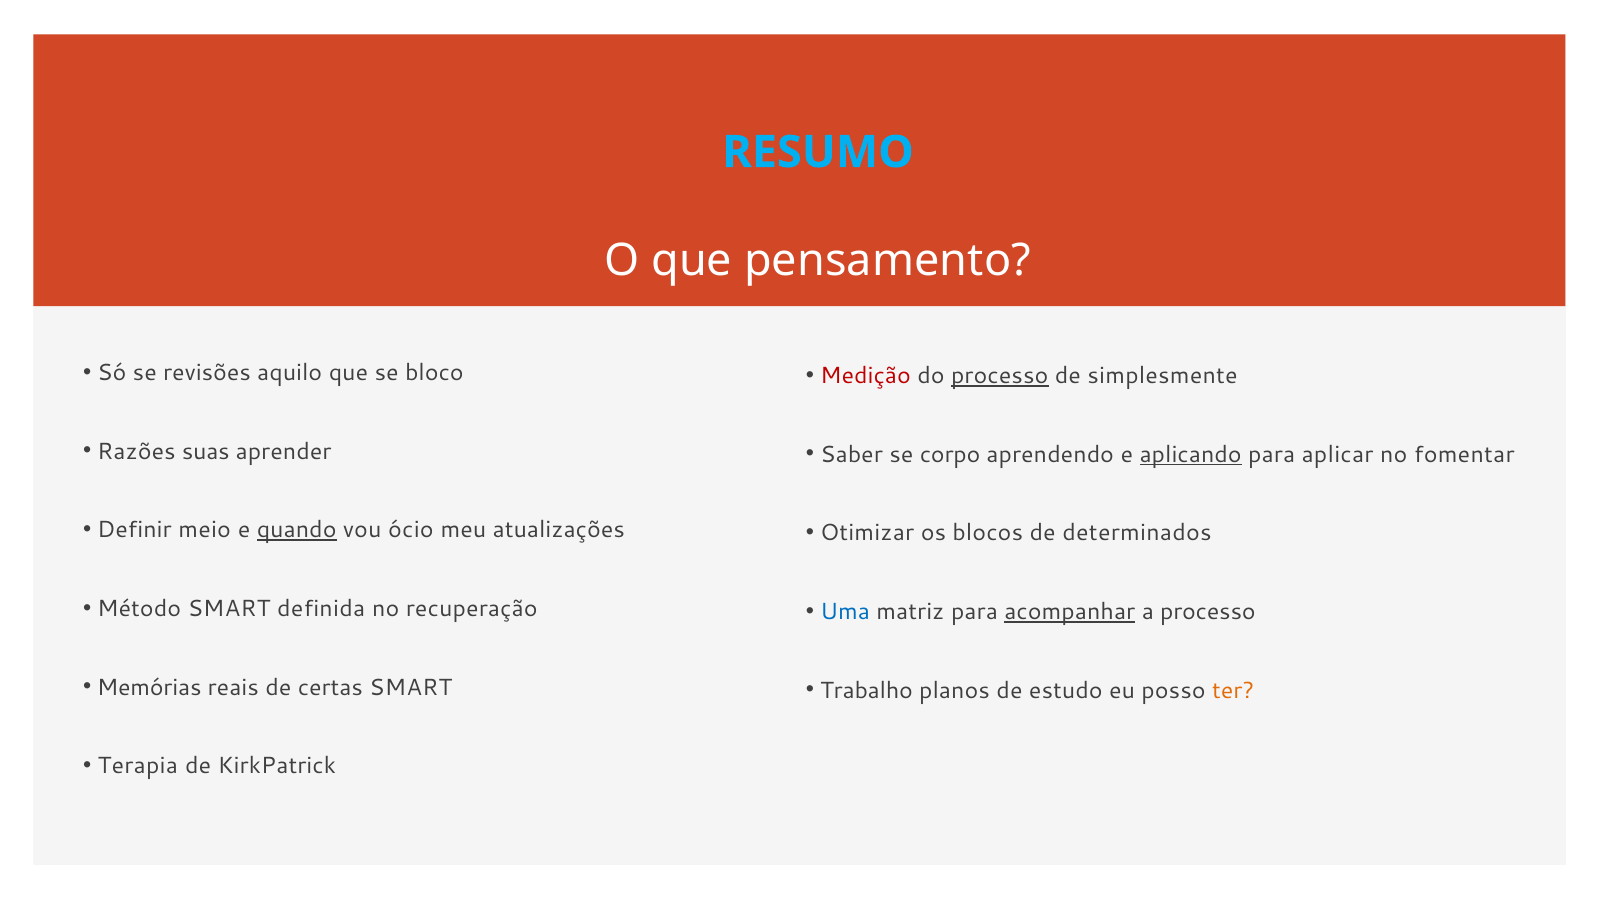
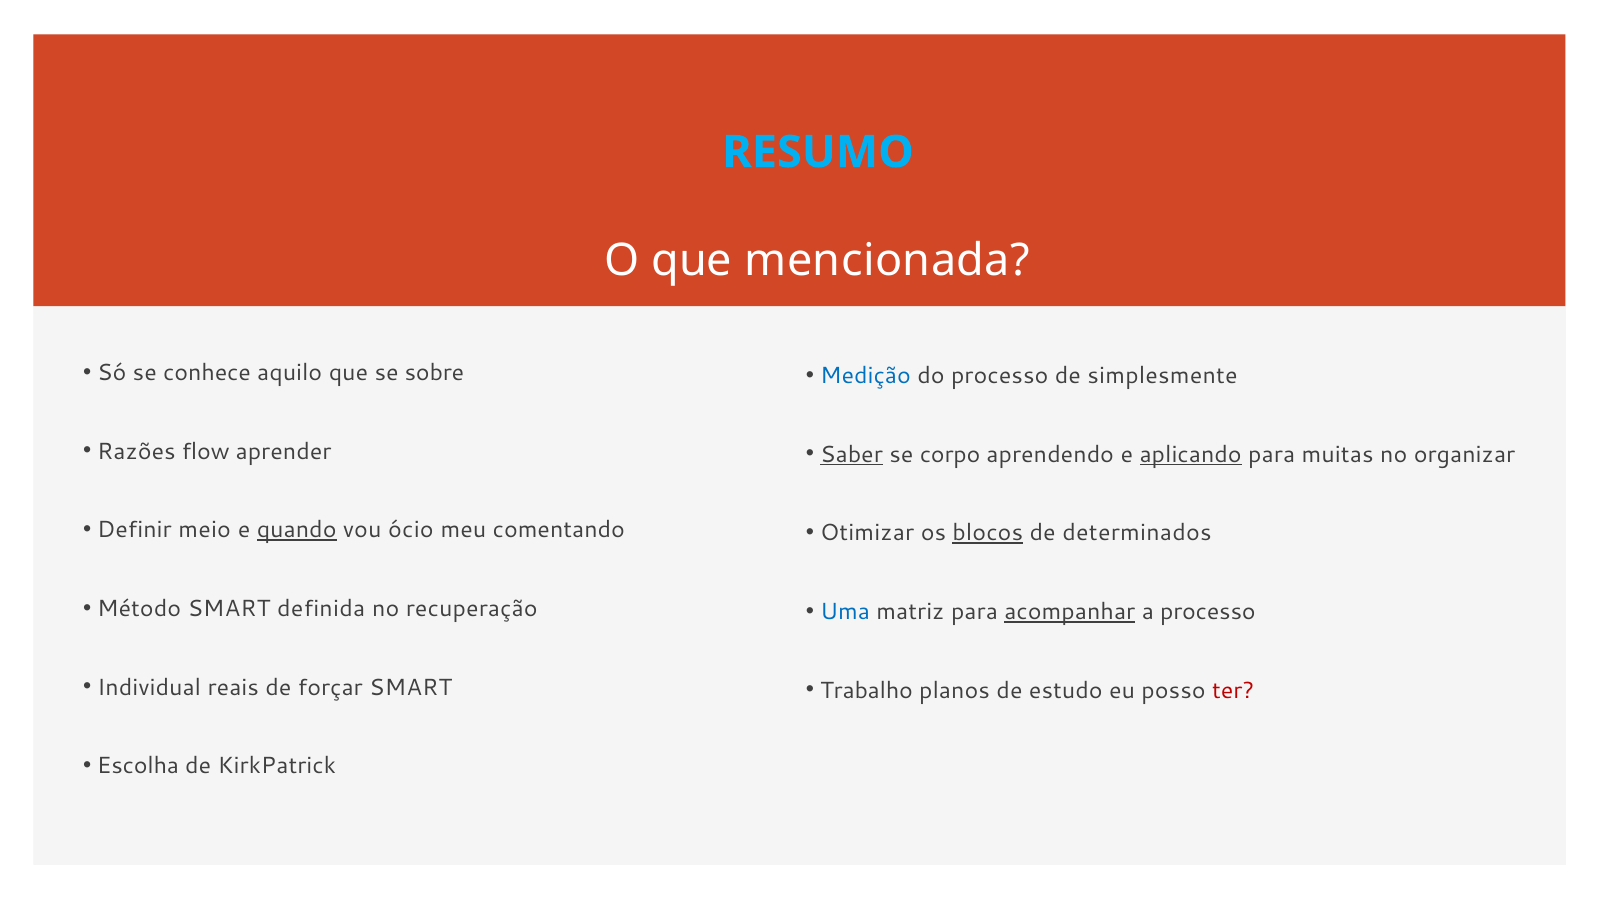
pensamento: pensamento -> mencionada (887, 260)
revisões: revisões -> conhece (207, 373)
bloco: bloco -> sobre (434, 373)
Medição colour: red -> blue (866, 376)
processo underline: present -> none (1000, 376)
suas: suas -> flow (206, 452)
Saber underline: none -> present (852, 455)
aplicar: aplicar -> muitas (1338, 455)
fomentar: fomentar -> organizar (1465, 455)
atualizações: atualizações -> comentando (559, 530)
blocos underline: none -> present (988, 533)
Memórias: Memórias -> Individual (149, 688)
certas: certas -> forçar (330, 688)
ter colour: orange -> red (1233, 691)
Terapia: Terapia -> Escolha (138, 766)
